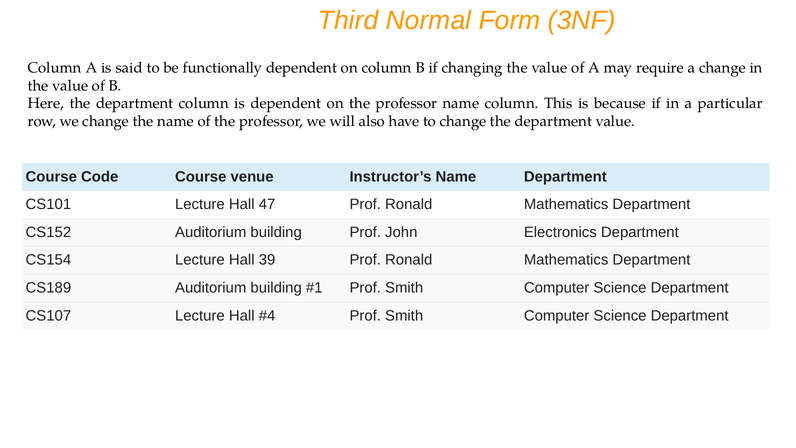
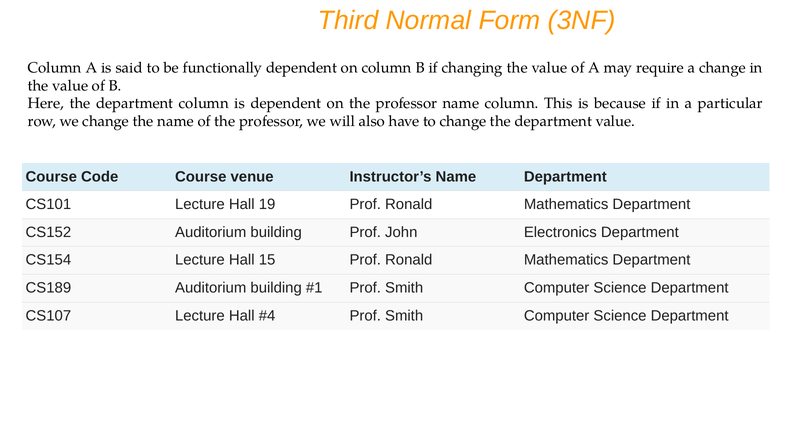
47: 47 -> 19 (267, 204)
39: 39 -> 15 (267, 260)
